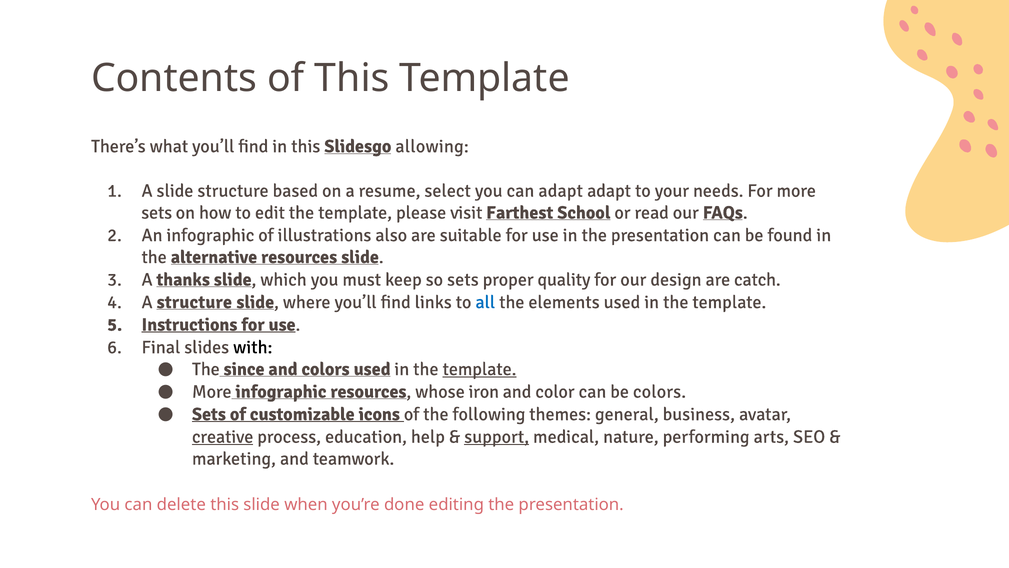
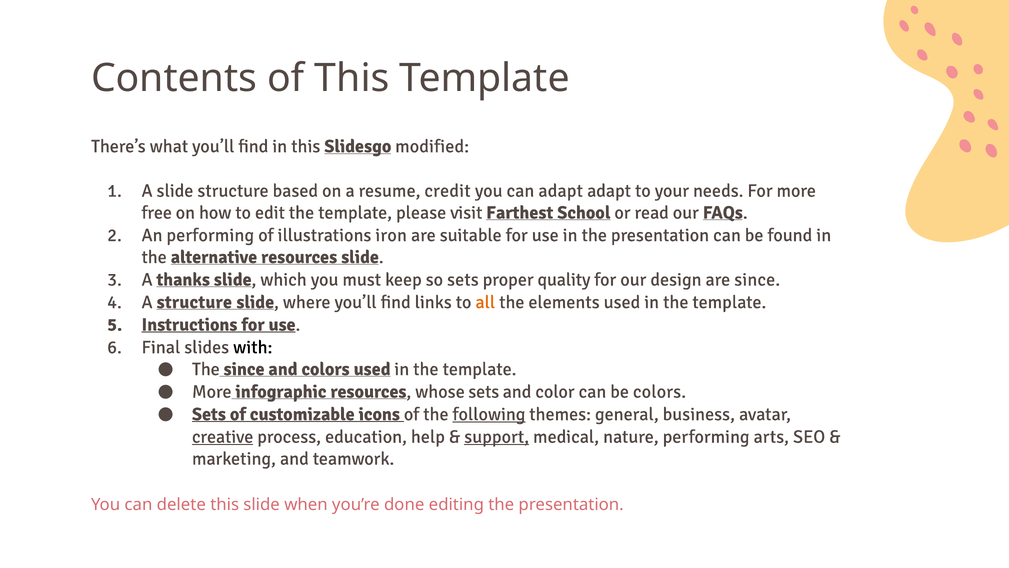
allowing: allowing -> modified (432, 146)
select: select -> credit (448, 191)
sets: sets -> free (157, 212)
An infographic: infographic -> performing (210, 235)
also: also -> iron (391, 235)
are catch: catch -> since (757, 279)
all colour: blue -> orange (485, 302)
template underline: present -> none (479, 369)
whose iron: iron -> sets (484, 391)
following underline: none -> present (489, 414)
